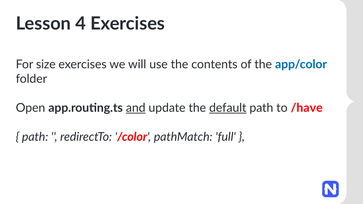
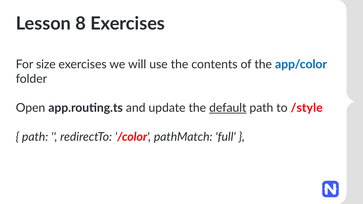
4: 4 -> 8 (81, 24)
and underline: present -> none (136, 108)
/have: /have -> /style (307, 108)
